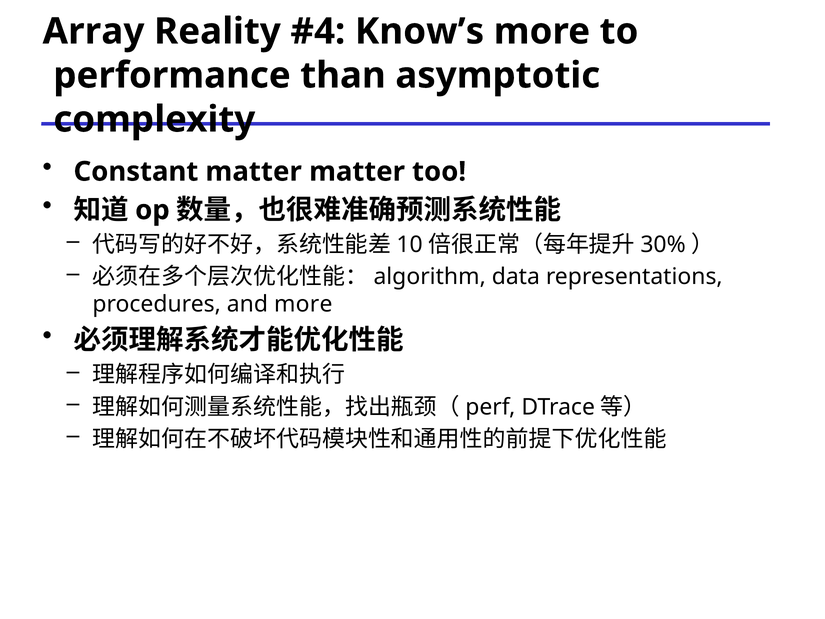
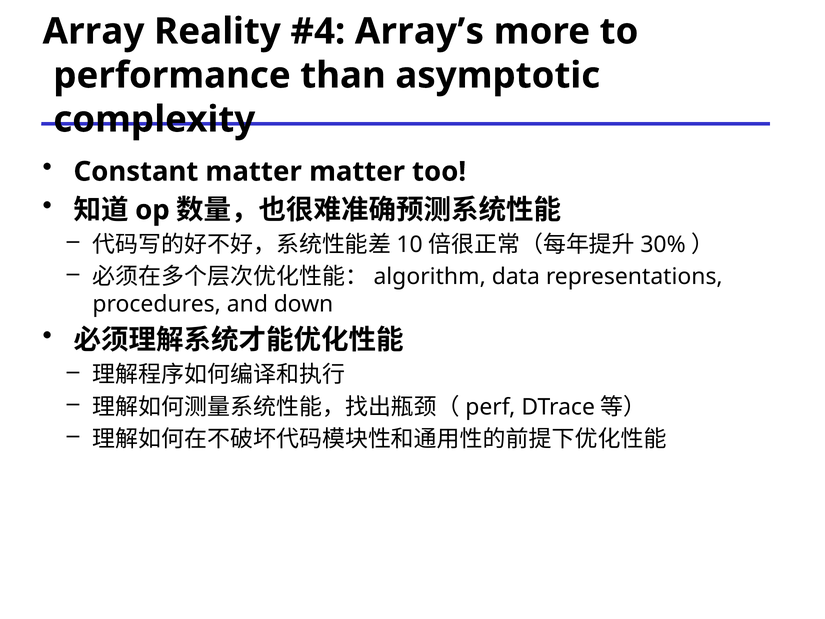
Know’s: Know’s -> Array’s (419, 31)
and more: more -> down (303, 304)
